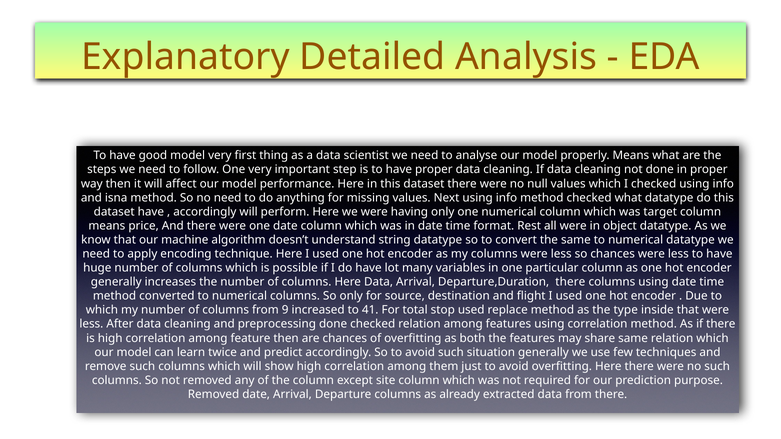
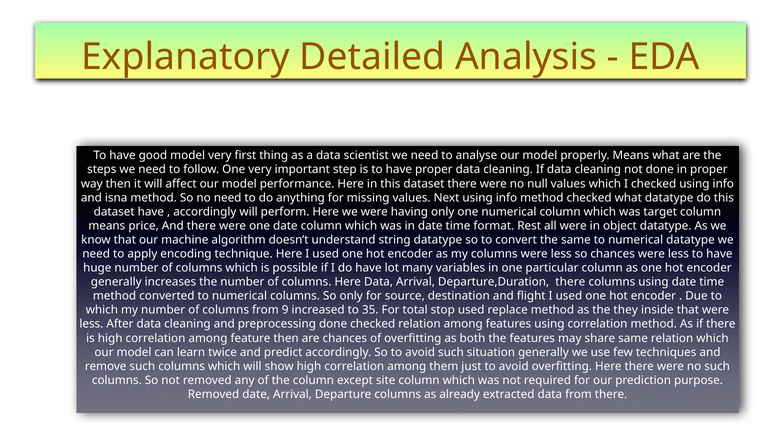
41: 41 -> 35 (370, 310)
type: type -> they (626, 310)
